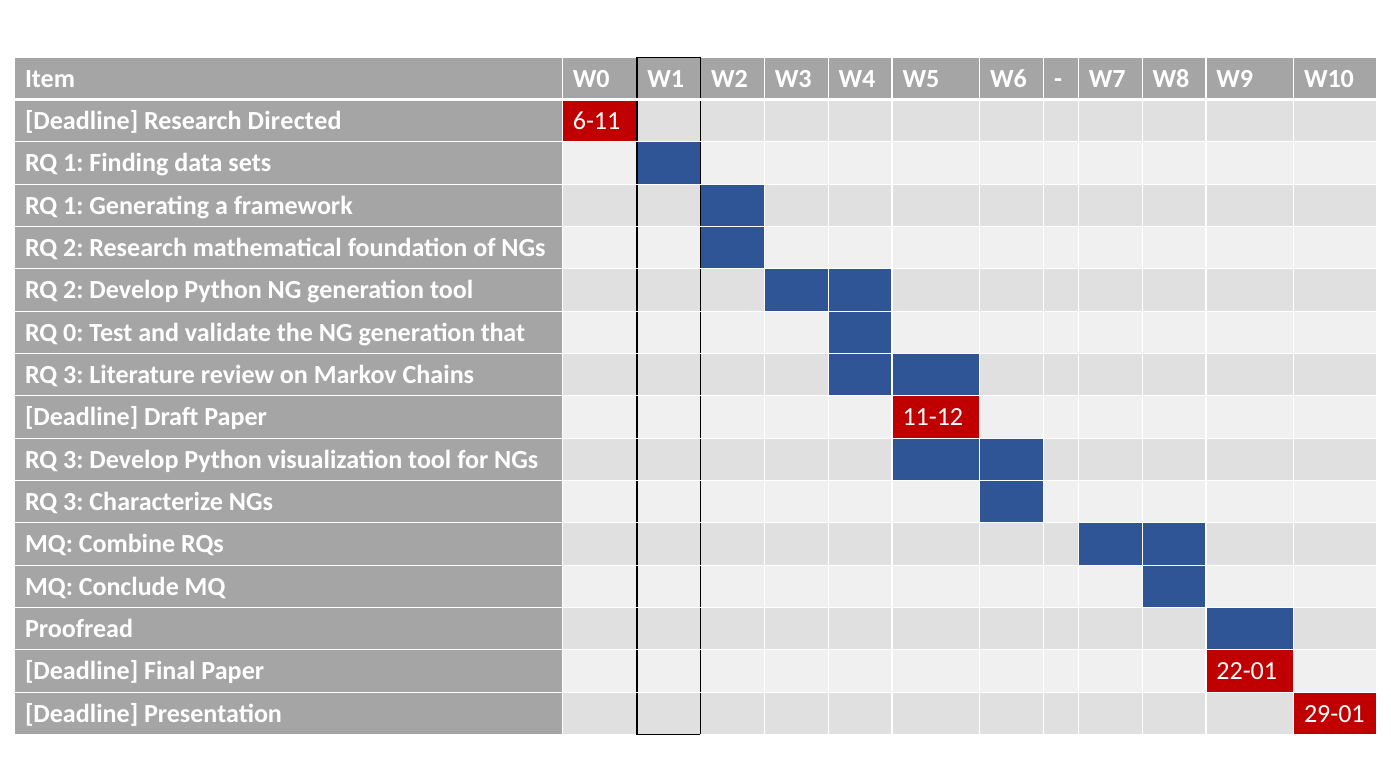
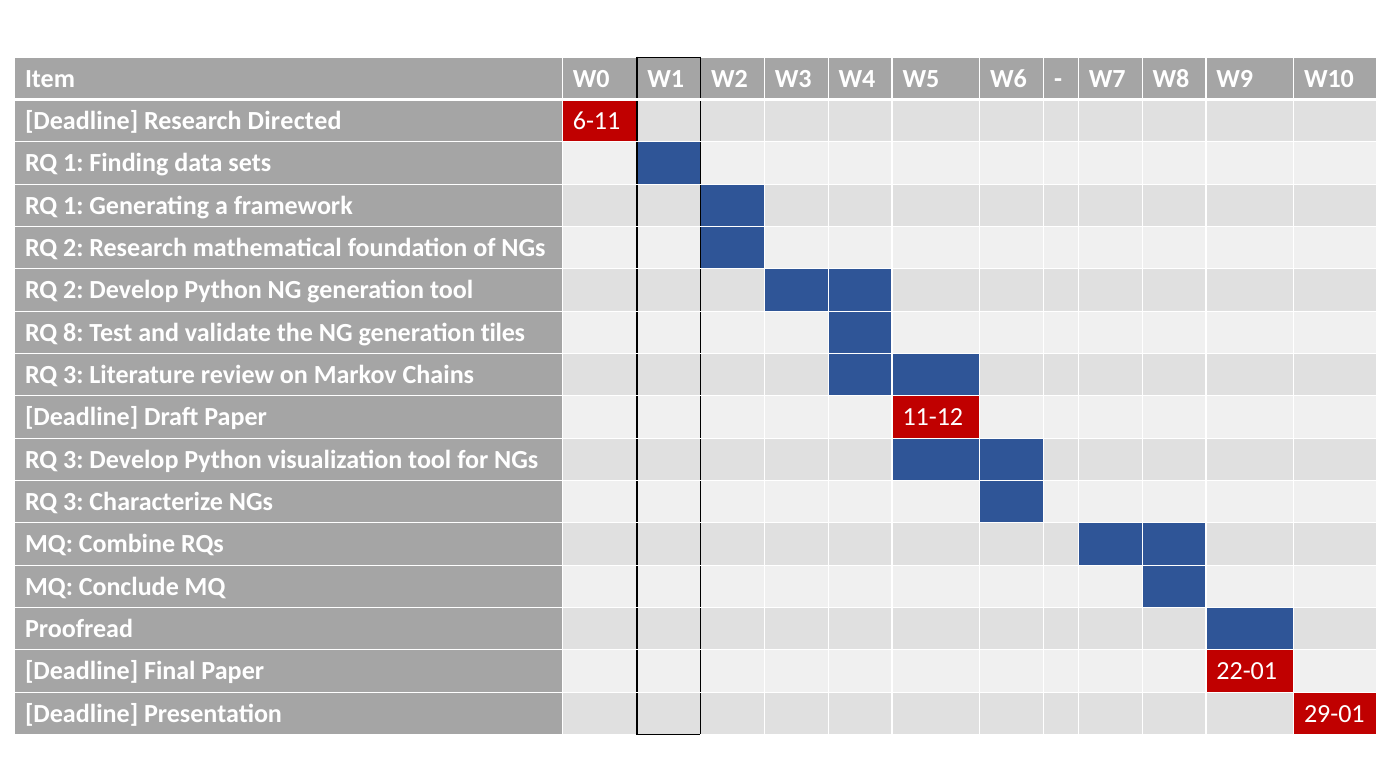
0: 0 -> 8 (73, 332)
that: that -> tiles (503, 332)
